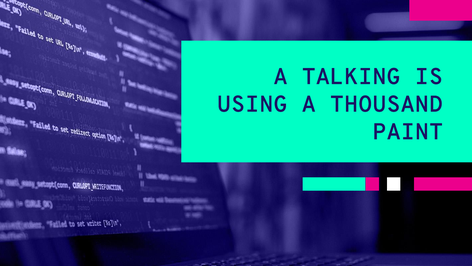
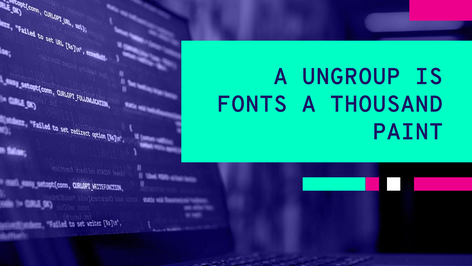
TALKING: TALKING -> UNGROUP (351, 76)
USING: USING -> FONTS (252, 104)
